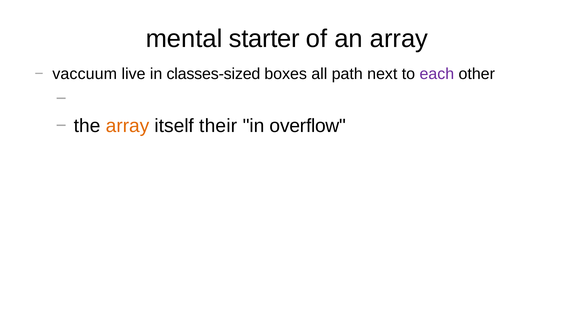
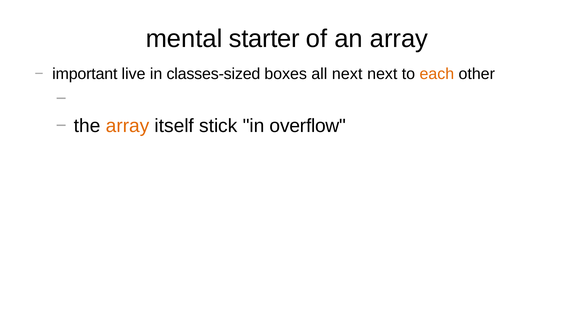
vaccuum: vaccuum -> important (85, 74)
all path: path -> next (347, 74)
each colour: purple -> orange (437, 74)
their: their -> stick (218, 126)
